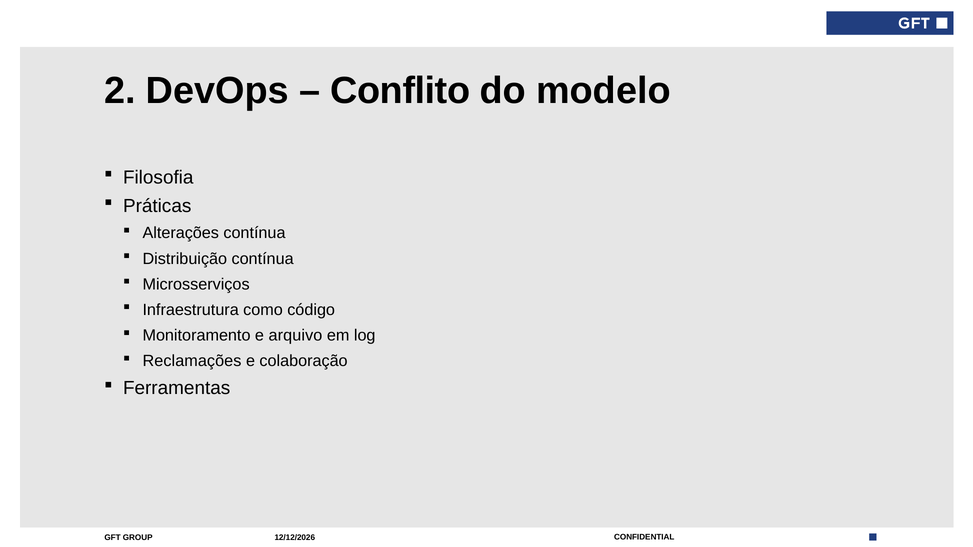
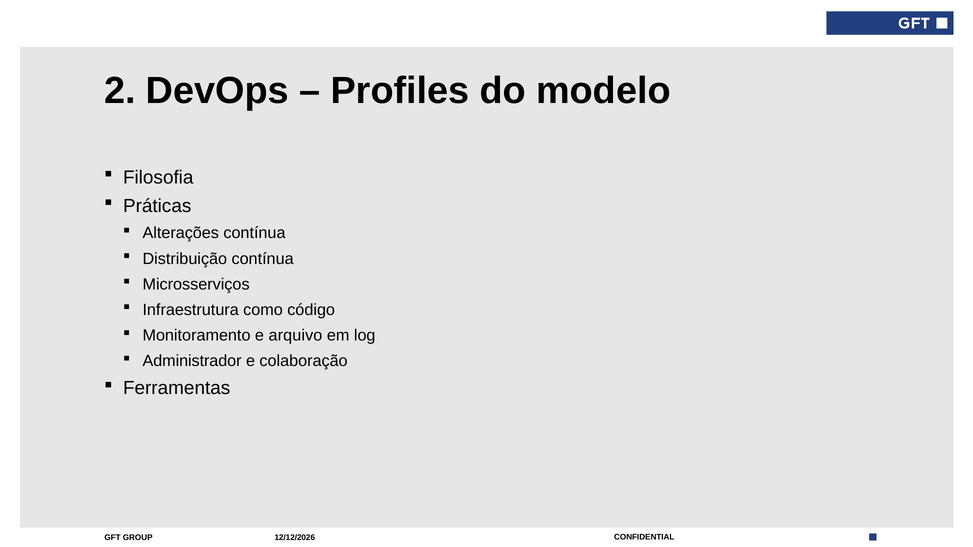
Conflito: Conflito -> Profiles (400, 91)
Reclamações: Reclamações -> Administrador (192, 361)
